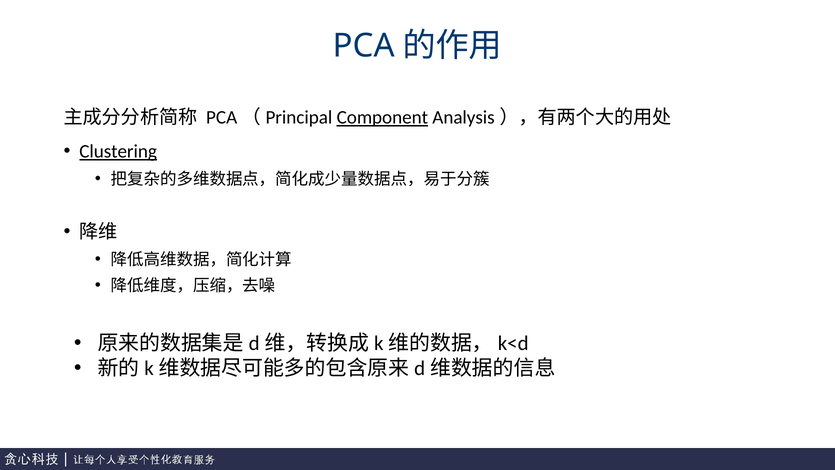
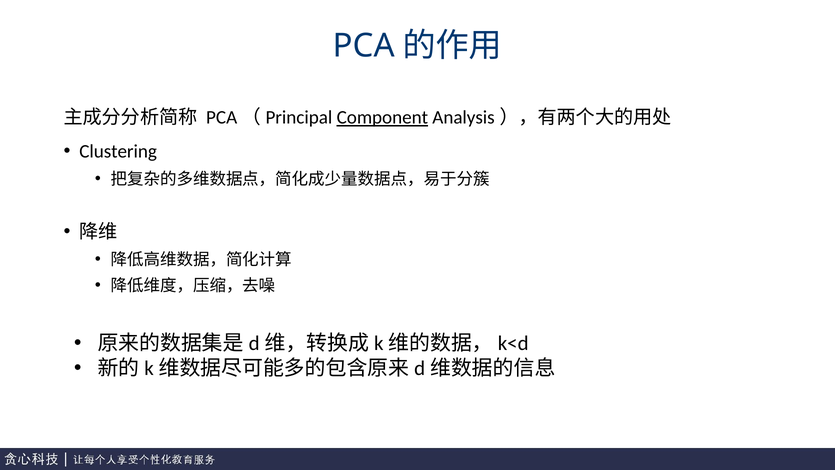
Clustering underline: present -> none (118, 151)
